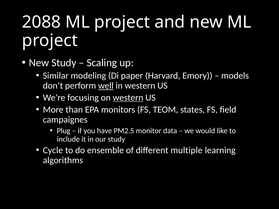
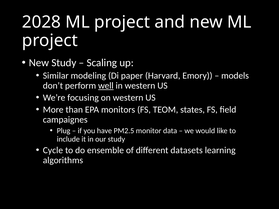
2088: 2088 -> 2028 (41, 22)
western underline: present -> none (128, 98)
multiple: multiple -> datasets (187, 150)
